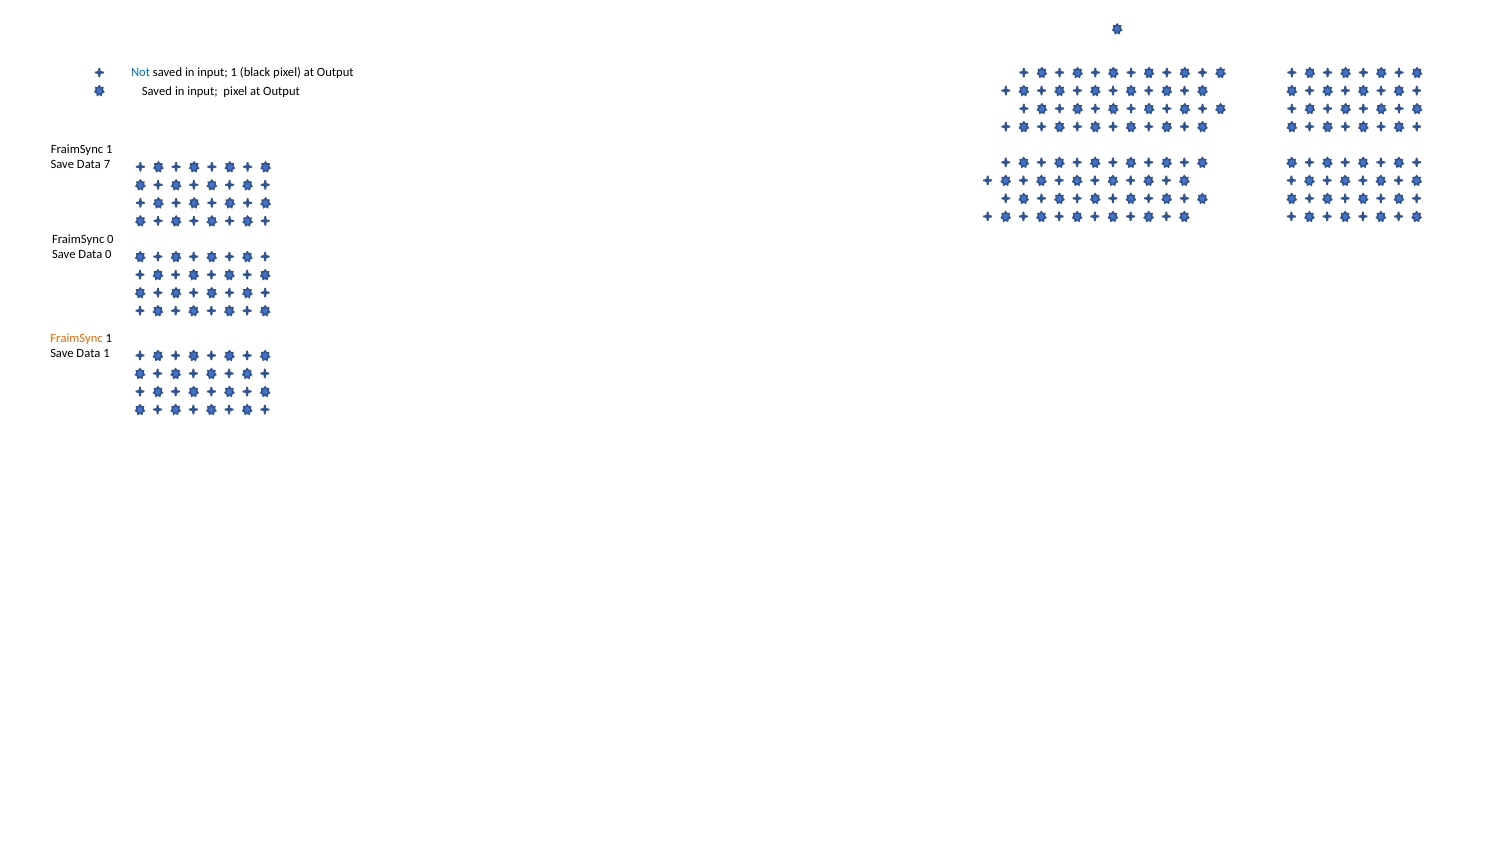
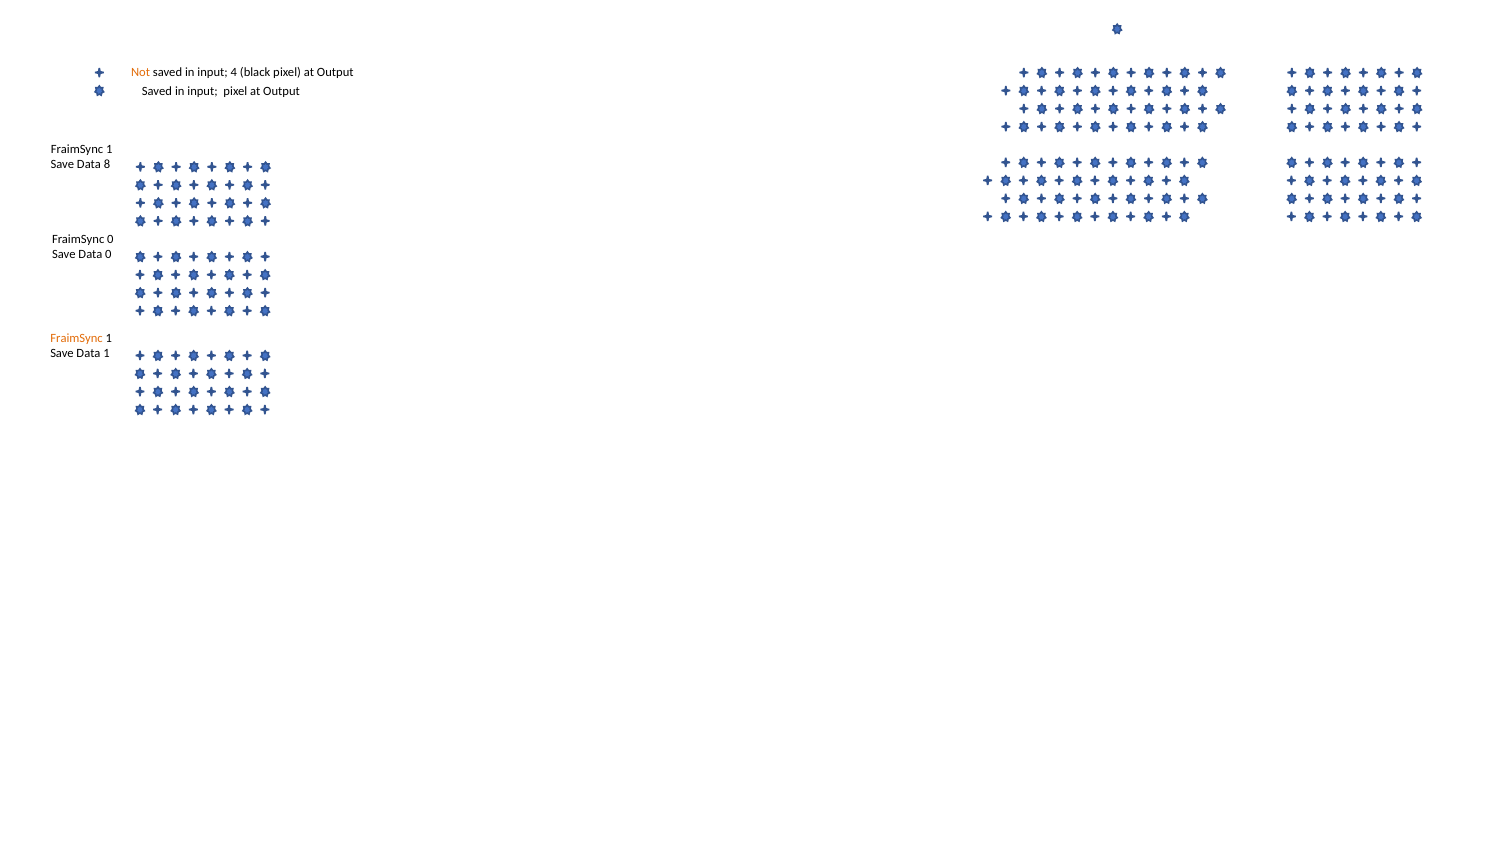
Not colour: blue -> orange (141, 72)
input 1: 1 -> 4 (234, 72)
7: 7 -> 8 (107, 164)
